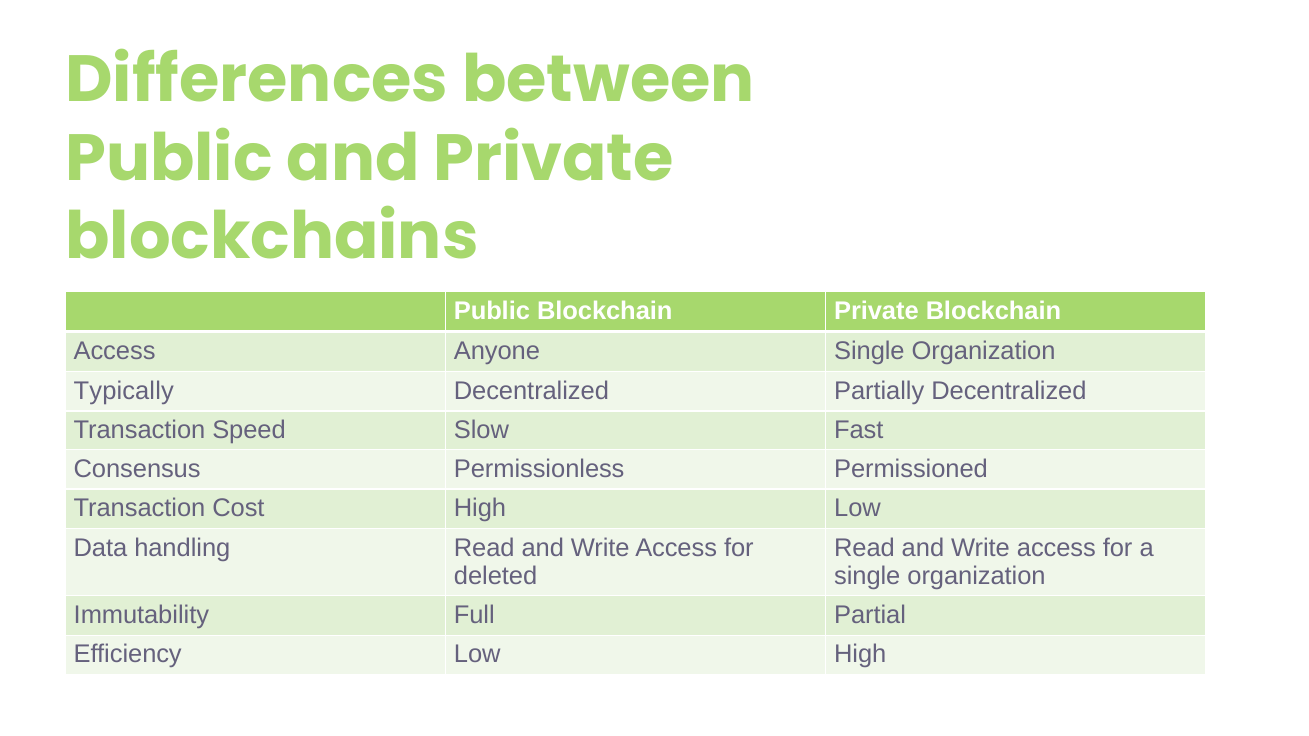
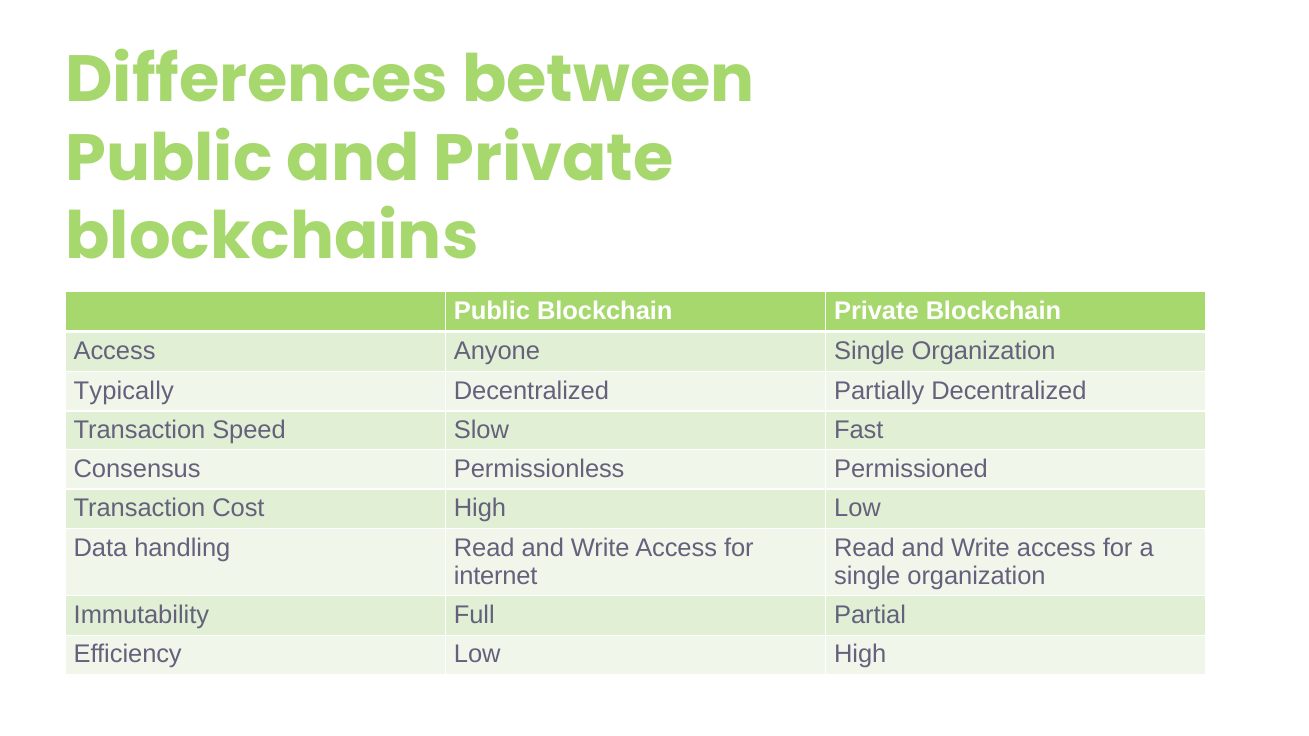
deleted: deleted -> internet (496, 577)
